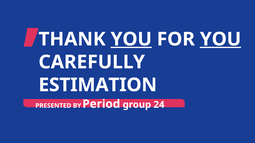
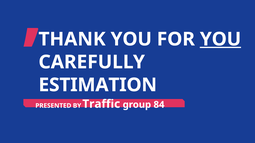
YOU underline: present -> none (131, 39)
Period: Period -> Traffic (101, 104)
24: 24 -> 84 (159, 105)
